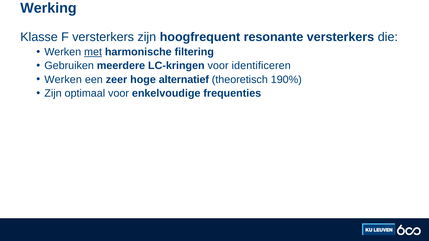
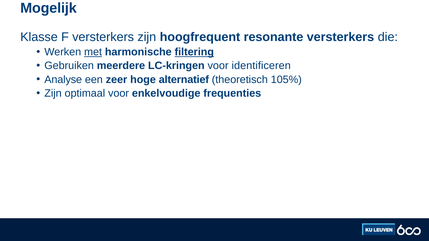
Werking: Werking -> Mogelijk (48, 8)
filtering underline: none -> present (194, 52)
Werken: Werken -> Analyse (63, 80)
190%: 190% -> 105% (286, 80)
